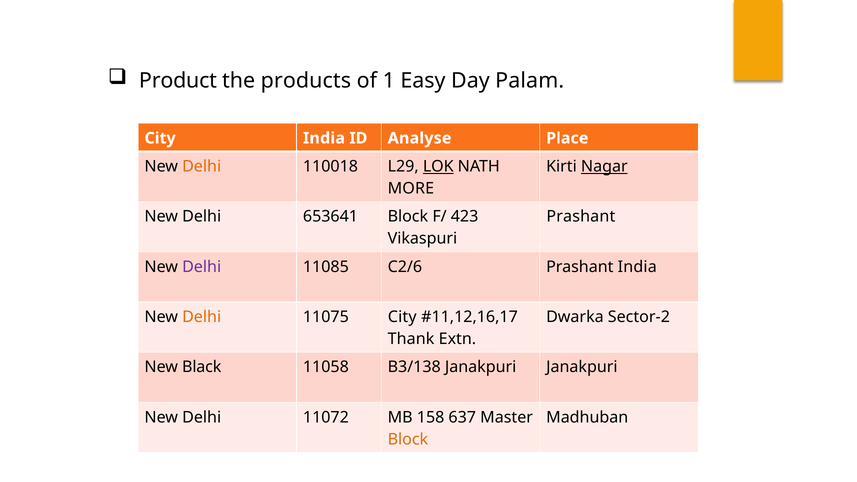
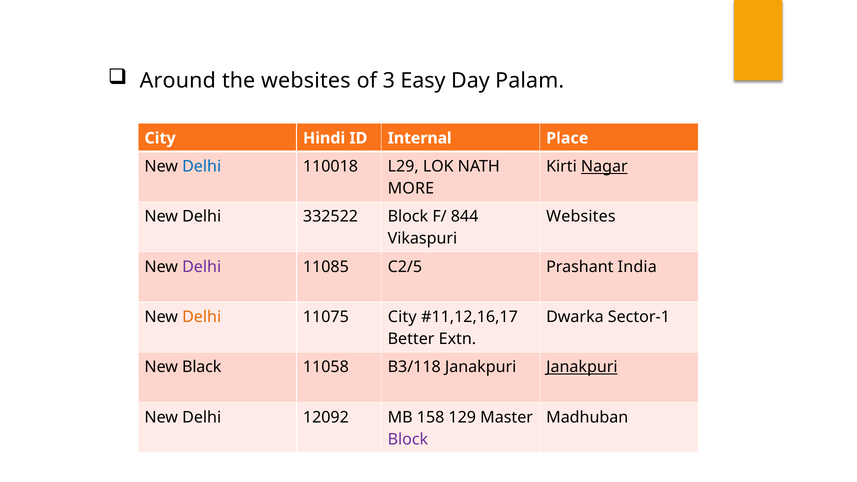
Product: Product -> Around (178, 81)
the products: products -> websites (306, 81)
1: 1 -> 3 (389, 81)
City India: India -> Hindi (324, 138)
Analyse: Analyse -> Internal (420, 138)
Delhi colour: orange -> blue (202, 167)
LOK underline: present -> none (438, 167)
653641: 653641 -> 332522 (330, 217)
423: 423 -> 844 (465, 217)
Prashant: Prashant -> Websites (581, 217)
C2/6: C2/6 -> C2/5 (405, 267)
Sector-2: Sector-2 -> Sector-1 (639, 317)
Thank: Thank -> Better (411, 339)
B3/138: B3/138 -> B3/118 (414, 367)
Janakpuri underline: none -> present (582, 367)
11072: 11072 -> 12092 (326, 417)
637: 637 -> 129 (462, 417)
Block colour: orange -> purple (408, 439)
